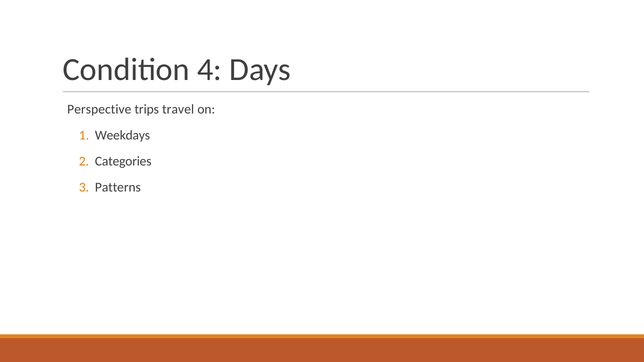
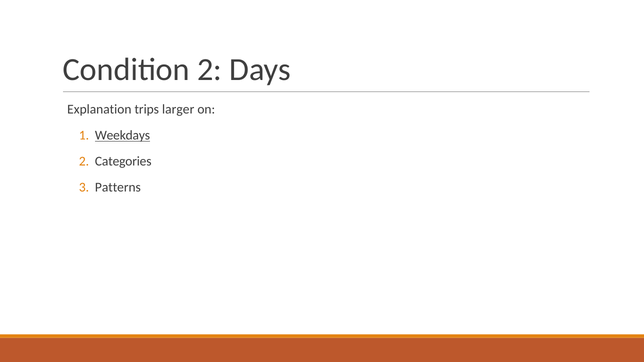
Condition 4: 4 -> 2 (210, 70)
Perspective: Perspective -> Explanation (99, 109)
travel: travel -> larger (178, 109)
Weekdays underline: none -> present (122, 136)
